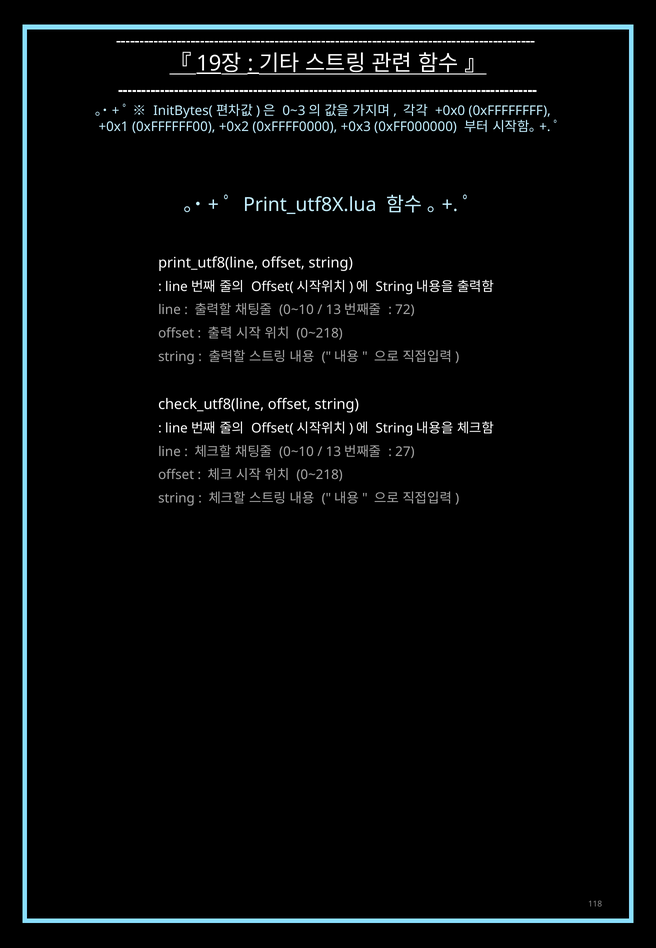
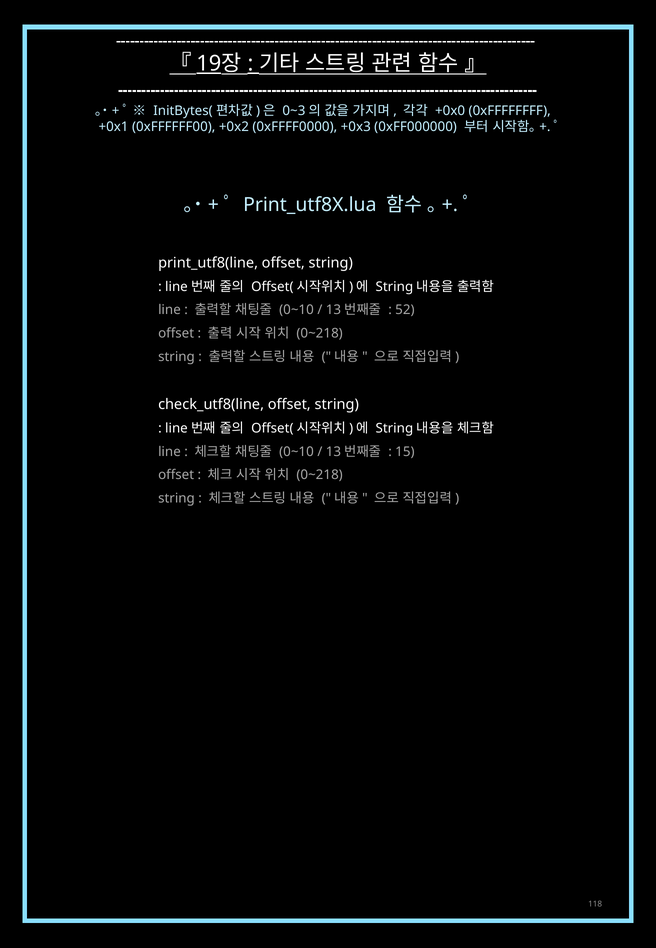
72: 72 -> 52 (405, 310)
27: 27 -> 15 (405, 451)
